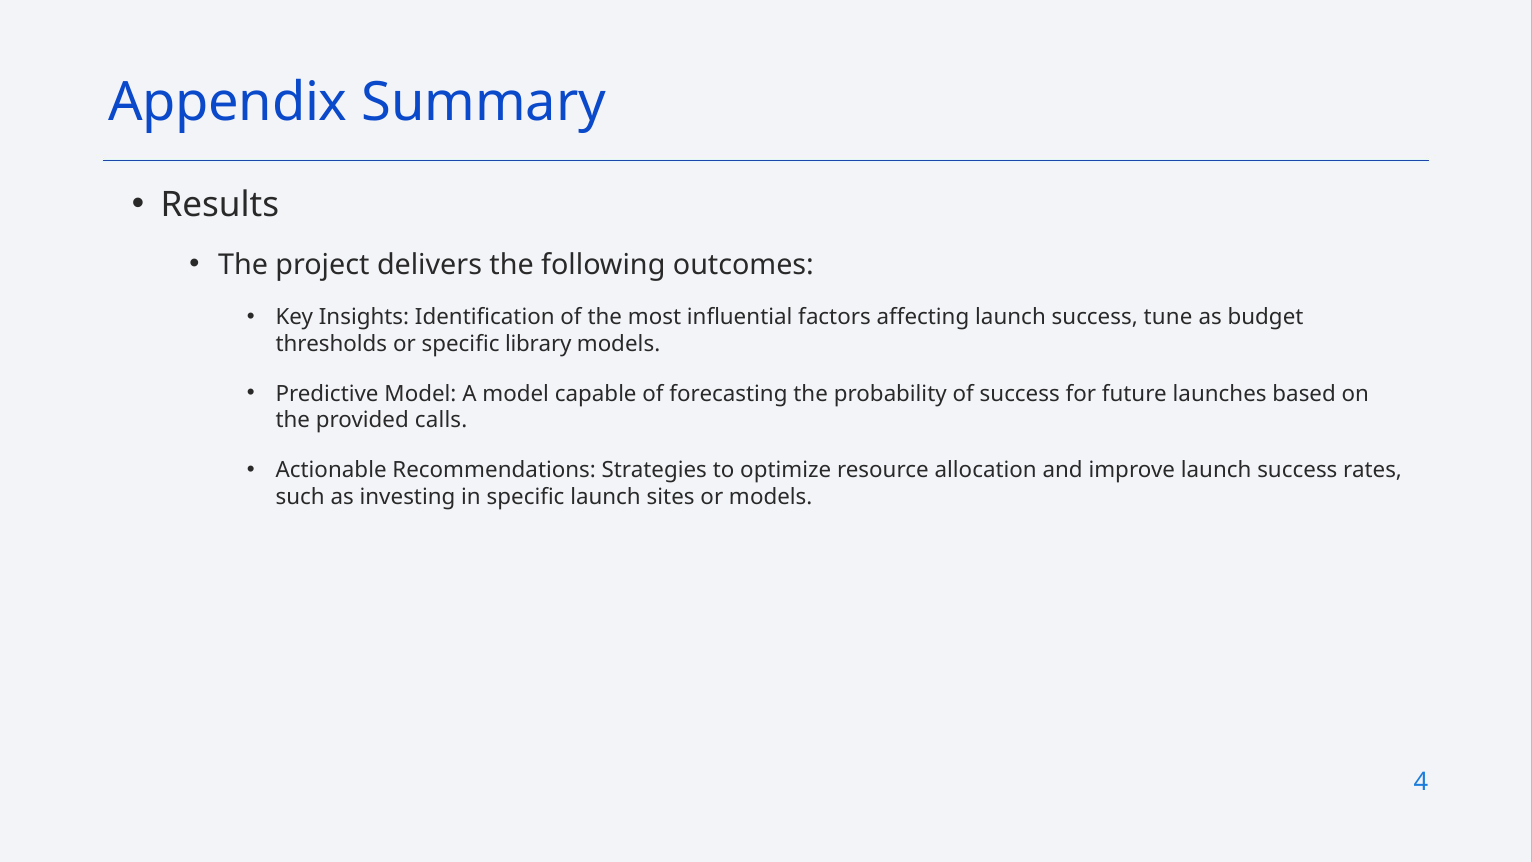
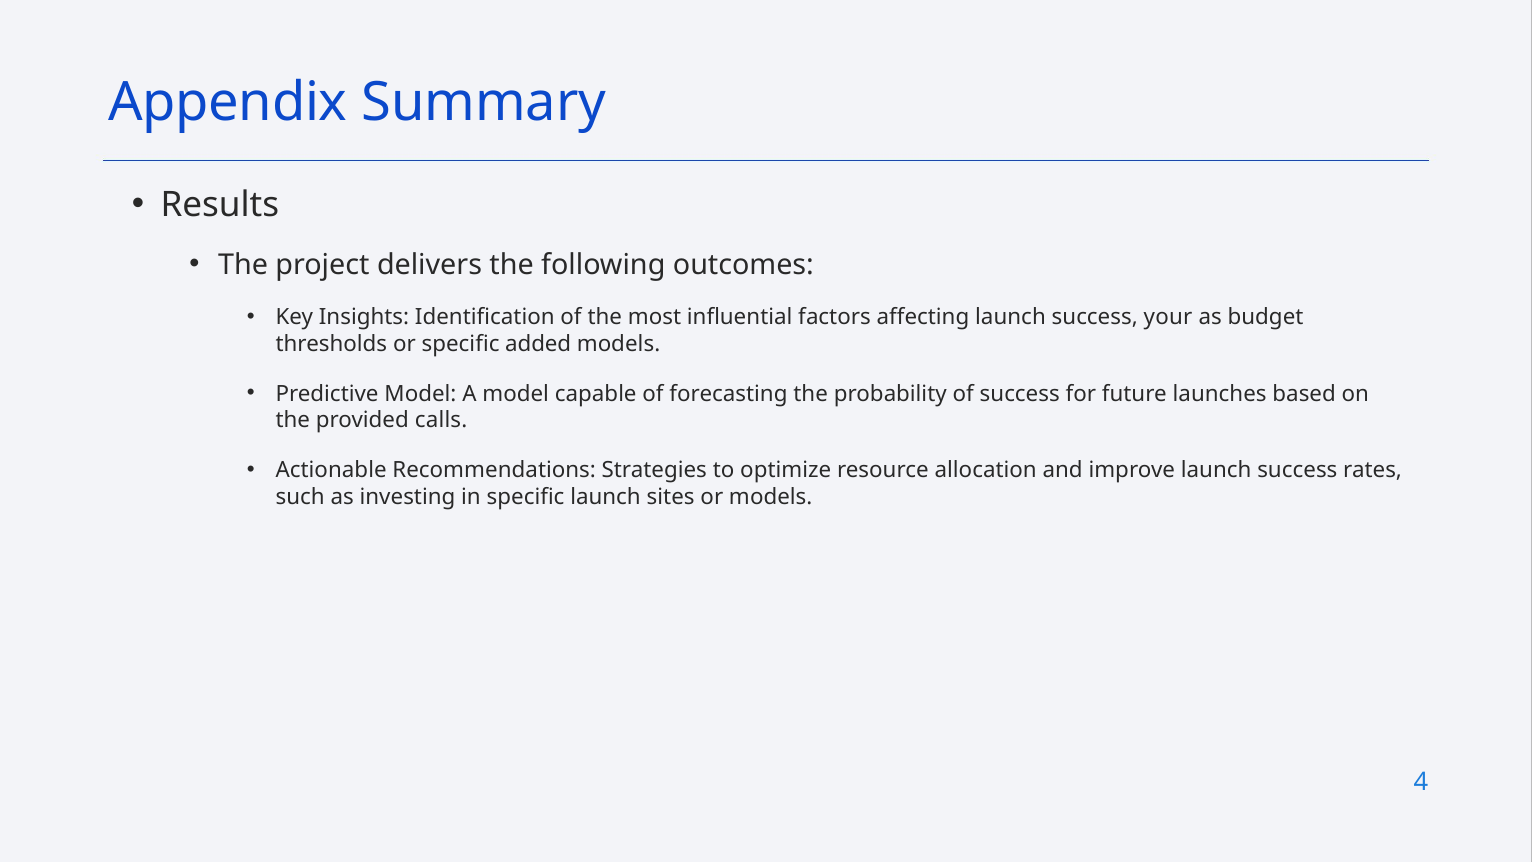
tune: tune -> your (1168, 318)
library: library -> added (538, 344)
